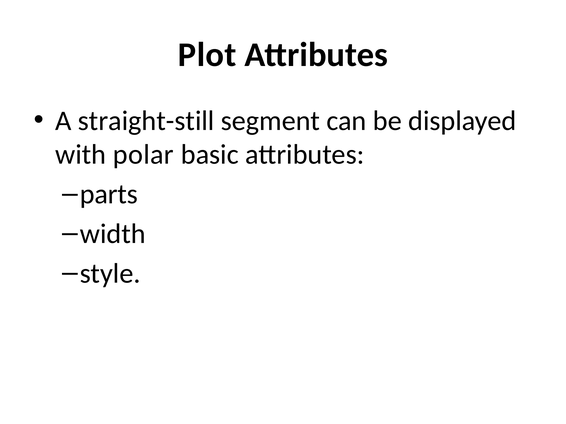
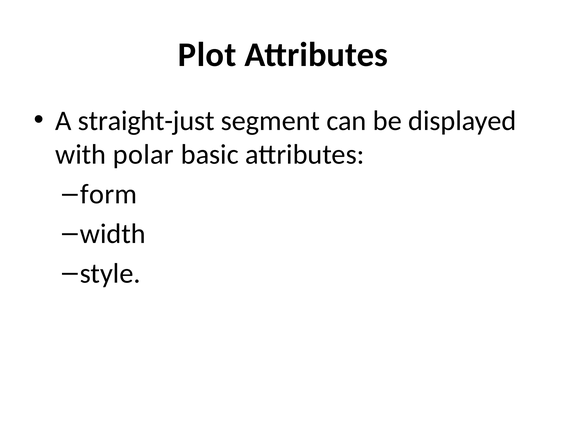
straight-still: straight-still -> straight-just (146, 121)
parts: parts -> form (109, 194)
